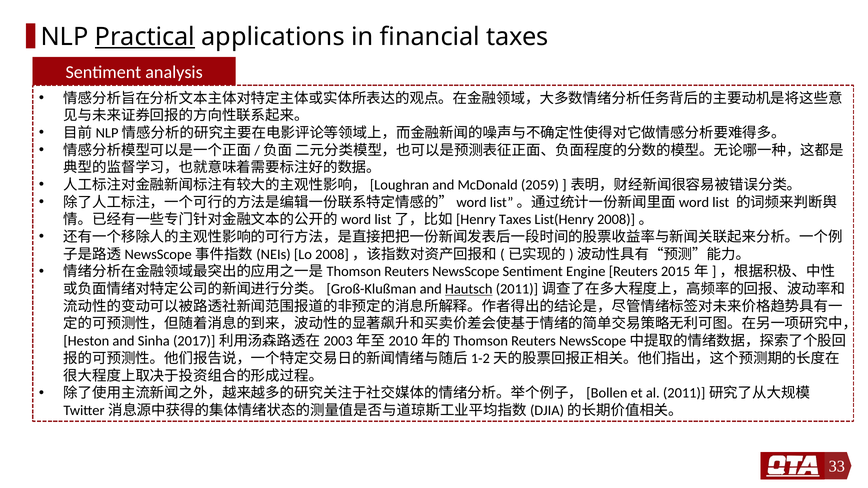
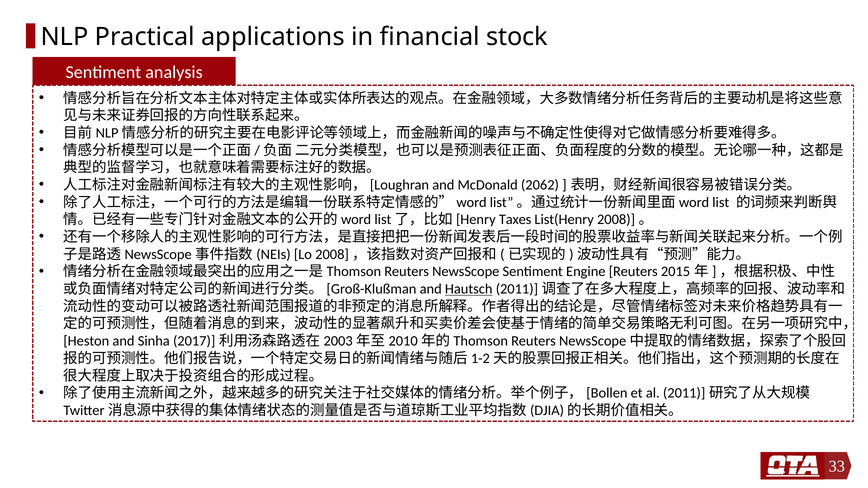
Practical underline: present -> none (145, 37)
financial taxes: taxes -> stock (517, 37)
2059: 2059 -> 2062 (540, 185)
